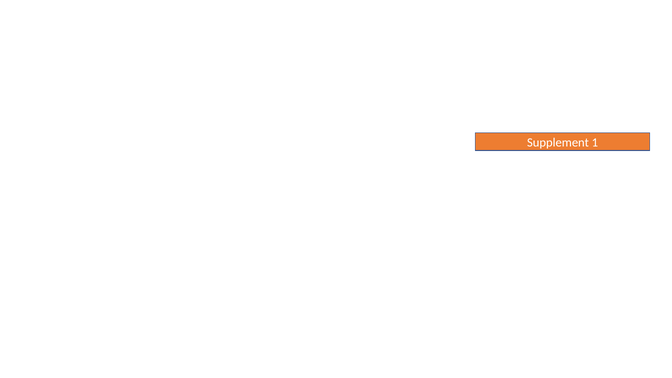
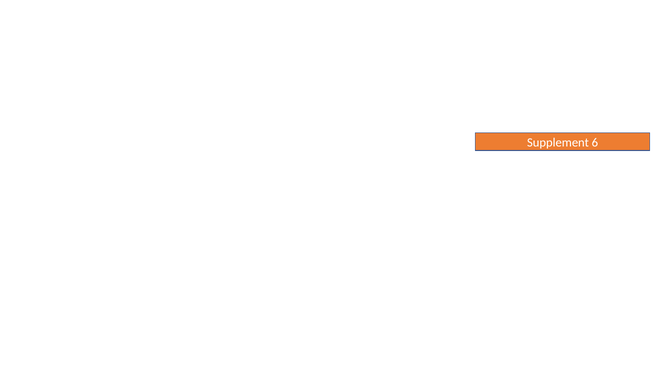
1: 1 -> 6 (595, 143)
